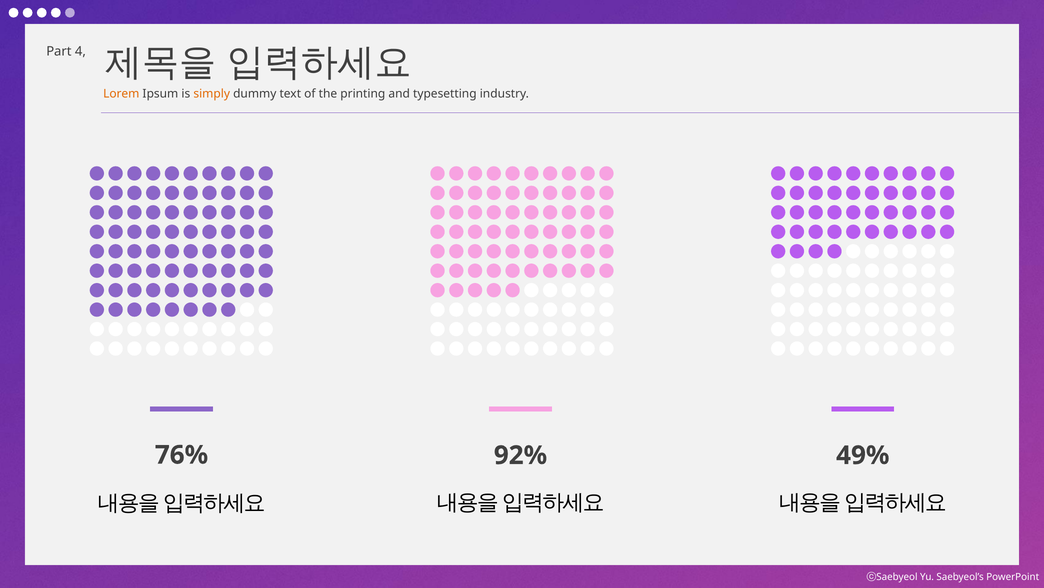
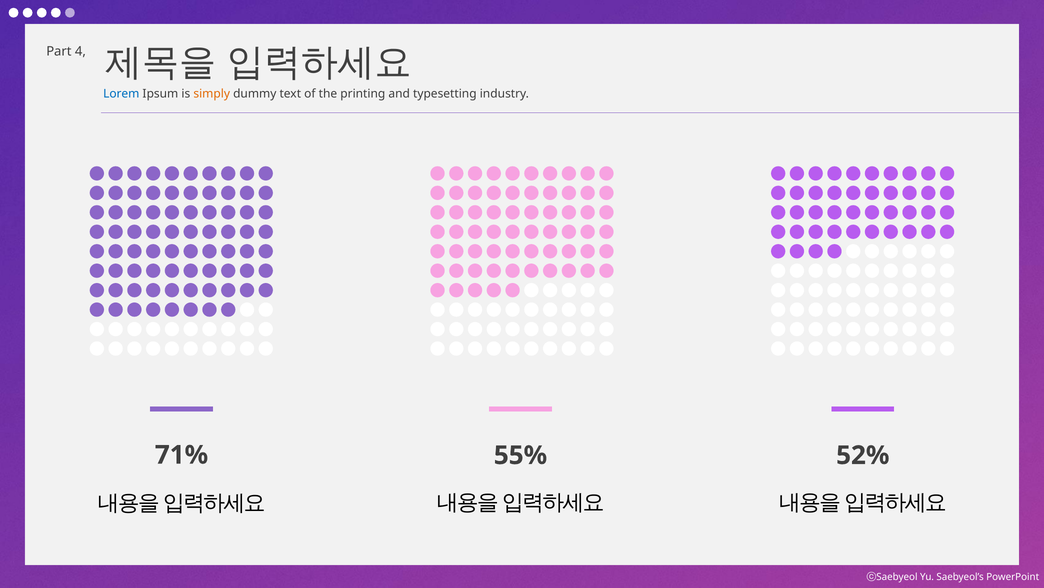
Lorem colour: orange -> blue (121, 94)
76%: 76% -> 71% (181, 454)
92%: 92% -> 55% (520, 455)
49%: 49% -> 52% (863, 455)
